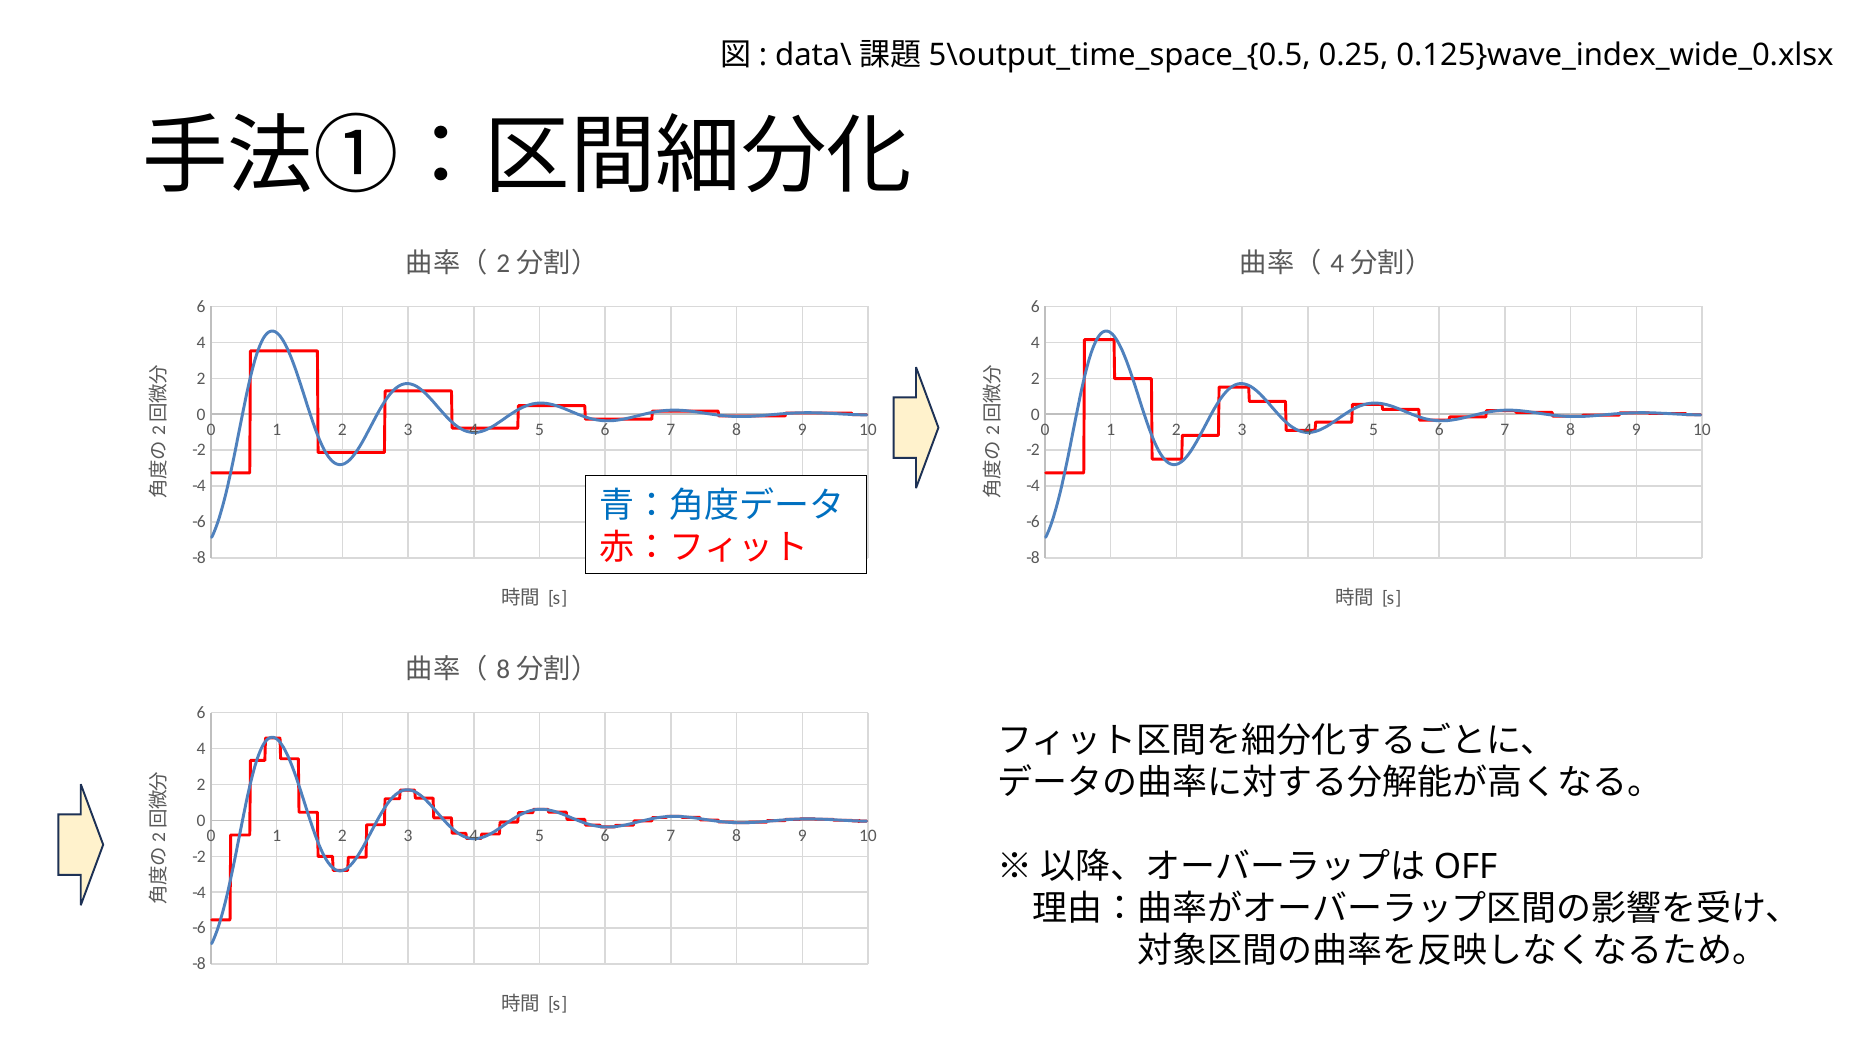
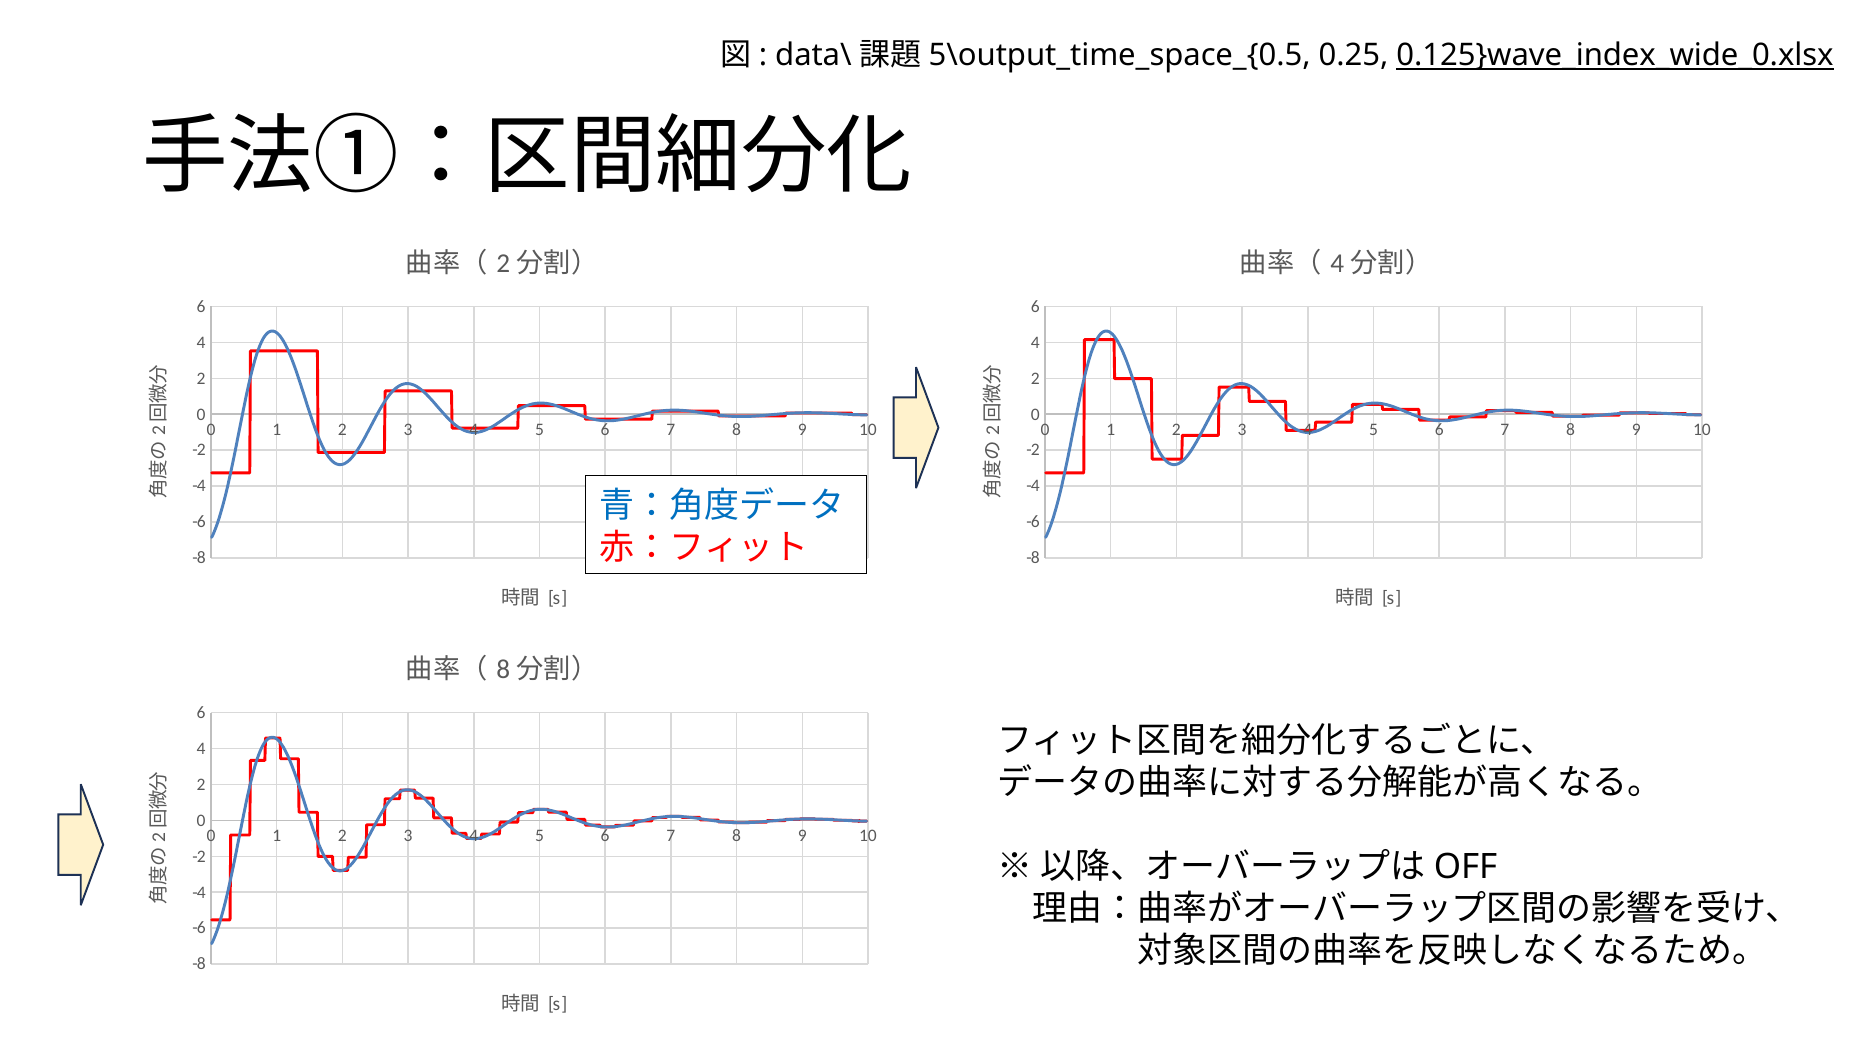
0.125}wave_index_wide_0.xlsx underline: none -> present (1615, 55)
